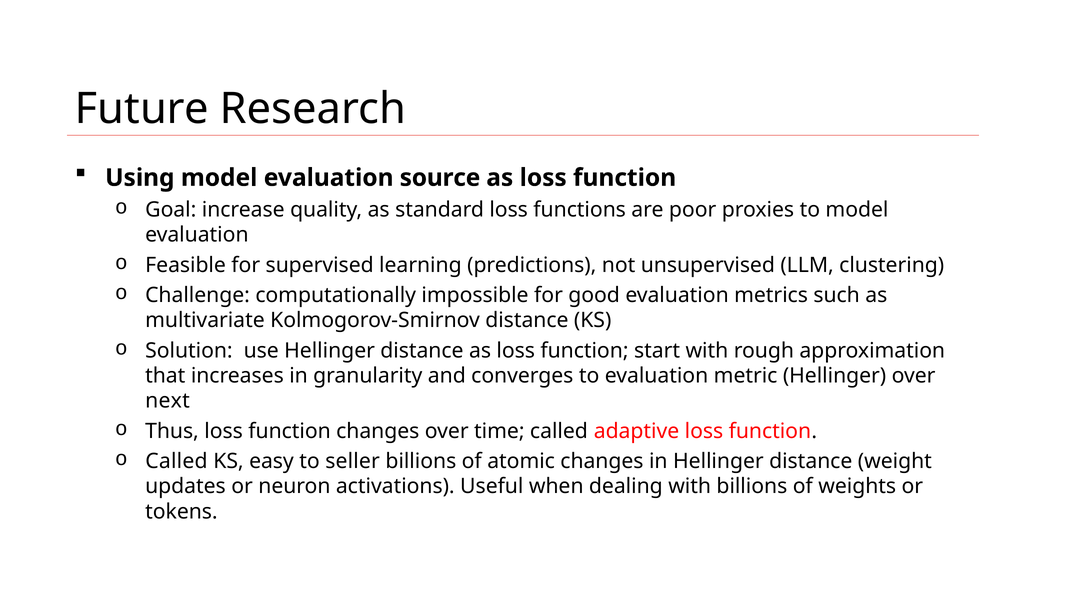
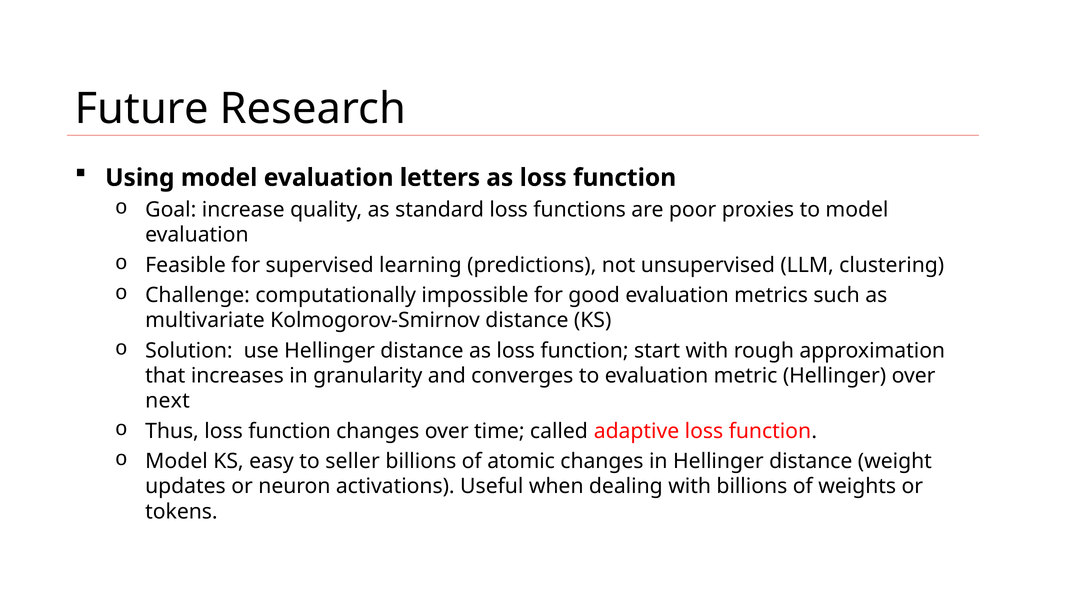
source: source -> letters (440, 178)
Called: Called -> Model (177, 461)
